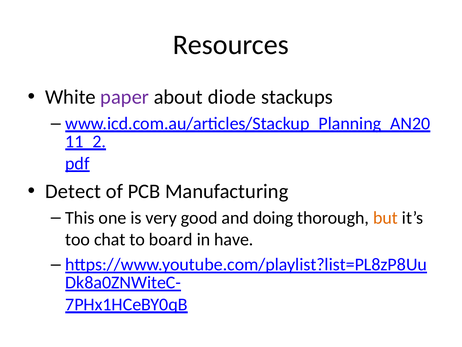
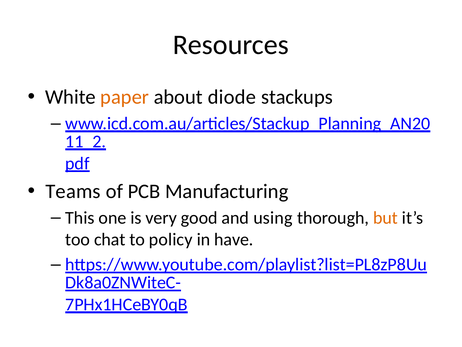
paper colour: purple -> orange (125, 97)
Detect: Detect -> Teams (73, 191)
doing: doing -> using (273, 218)
board: board -> policy (171, 239)
